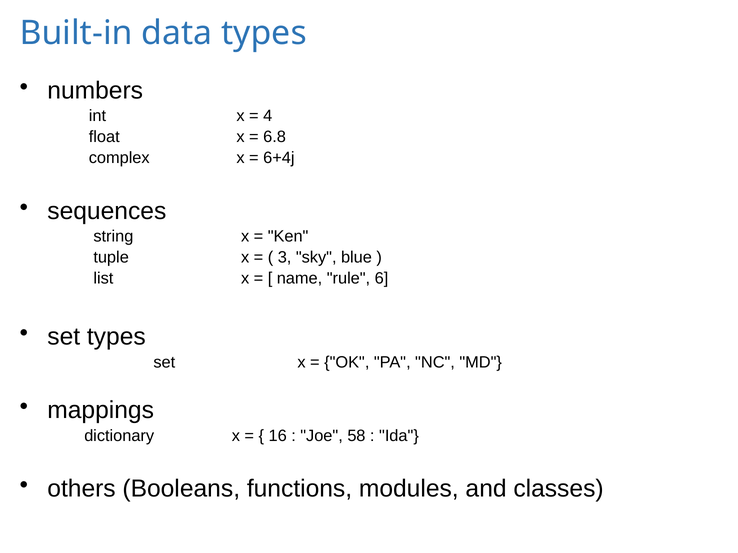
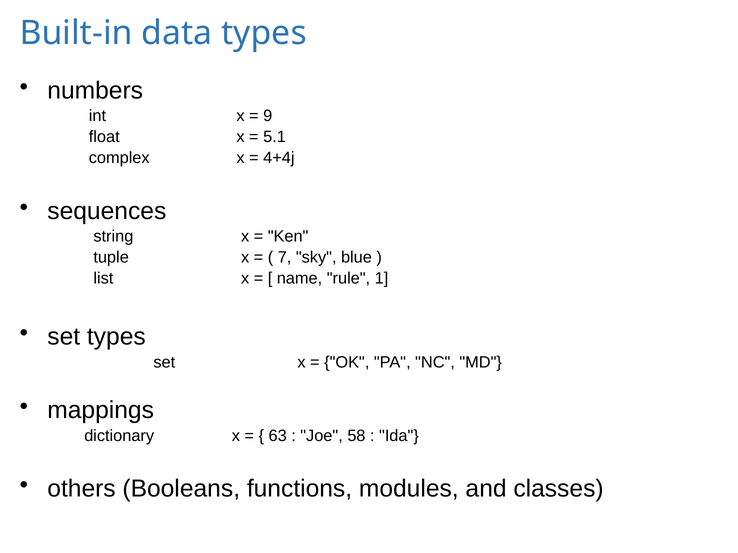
4: 4 -> 9 (268, 116)
6.8: 6.8 -> 5.1 (275, 137)
6+4j: 6+4j -> 4+4j (279, 158)
3: 3 -> 7 (285, 258)
6: 6 -> 1 (381, 279)
16: 16 -> 63 (278, 436)
